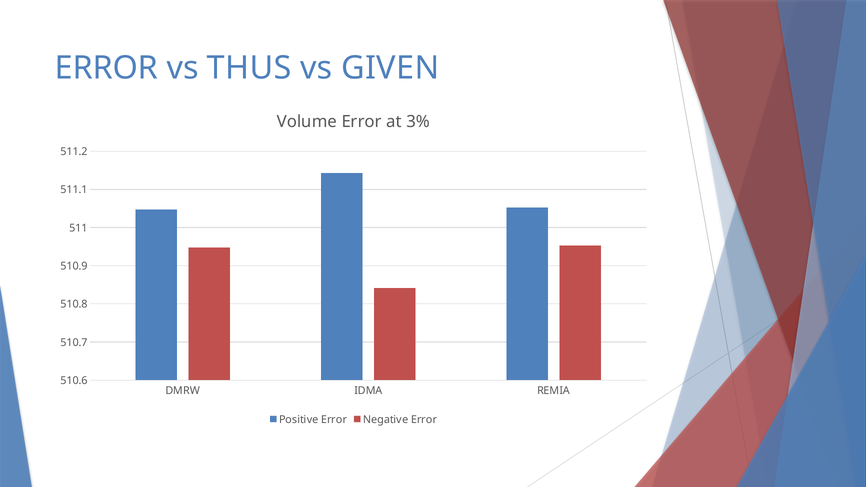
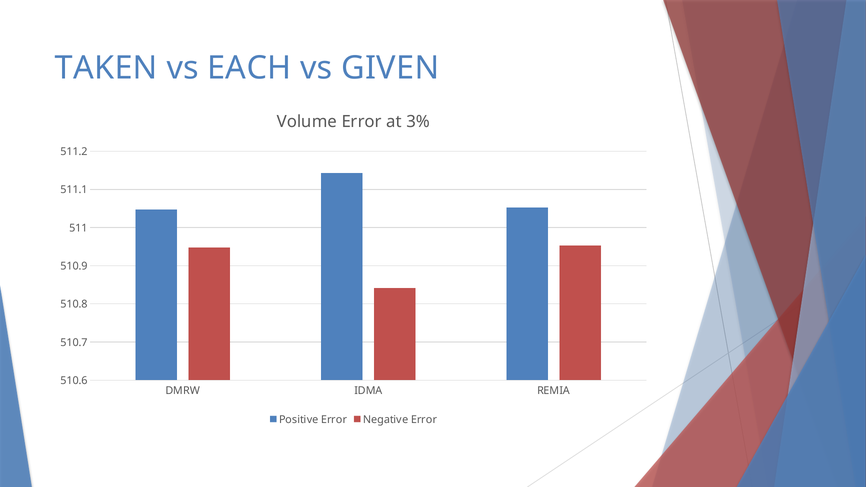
ERROR: ERROR -> TAKEN (106, 68)
THUS: THUS -> EACH (249, 68)
